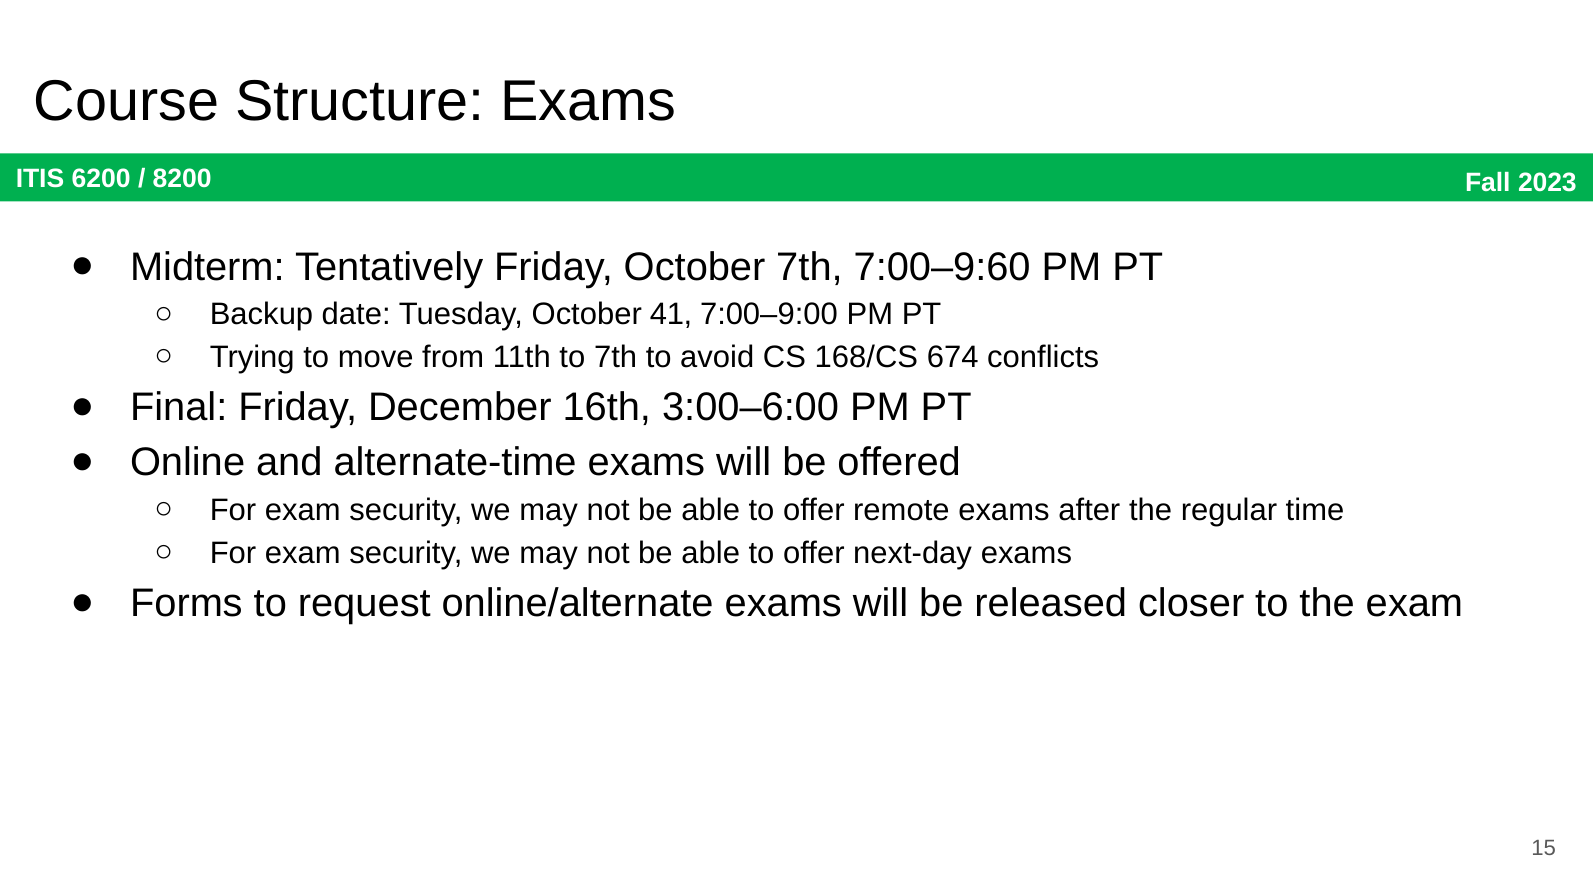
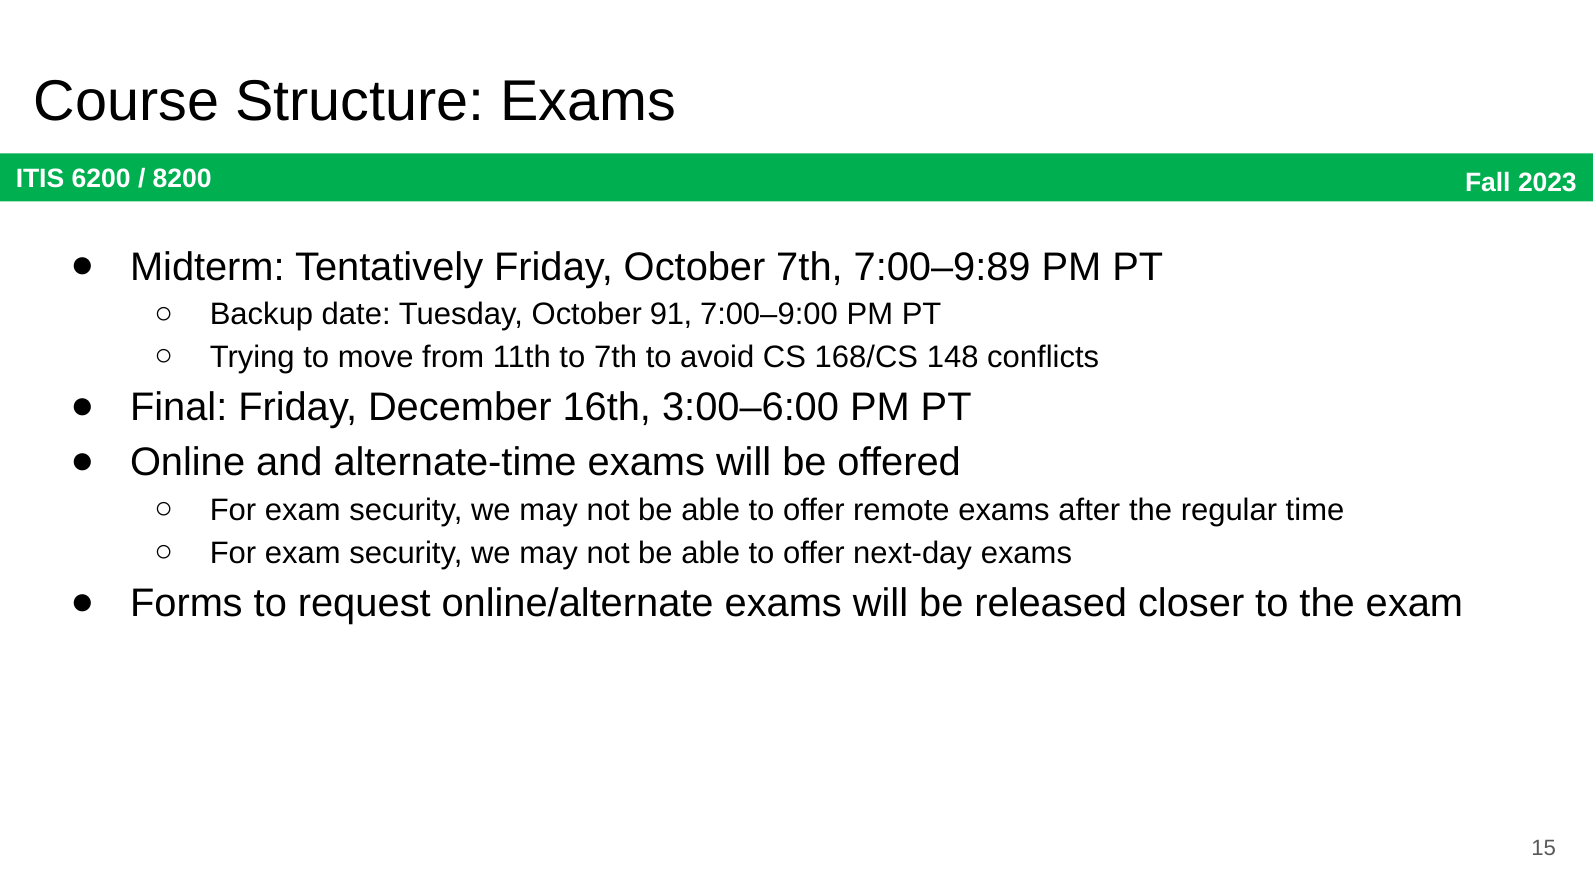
7:00–9:60: 7:00–9:60 -> 7:00–9:89 (942, 267)
41: 41 -> 91 (671, 314)
674: 674 -> 148 (953, 357)
